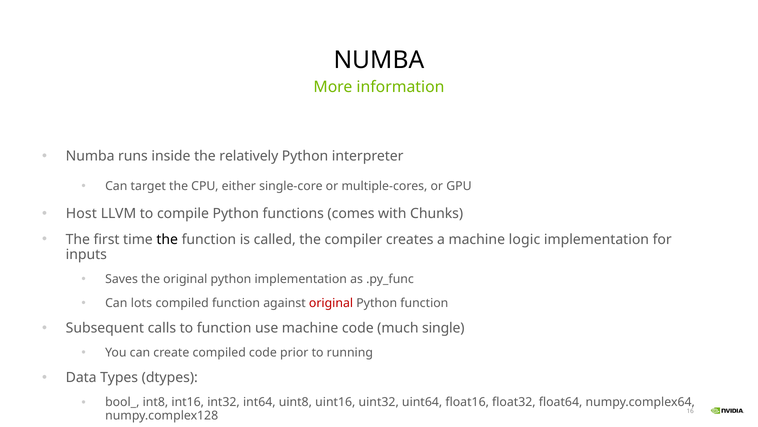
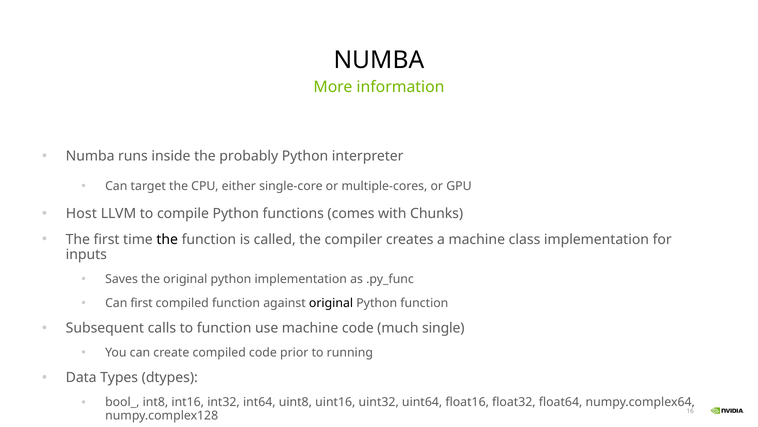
relatively: relatively -> probably (249, 156)
logic: logic -> class (525, 239)
Can lots: lots -> first (142, 303)
original colour: red -> black (331, 303)
